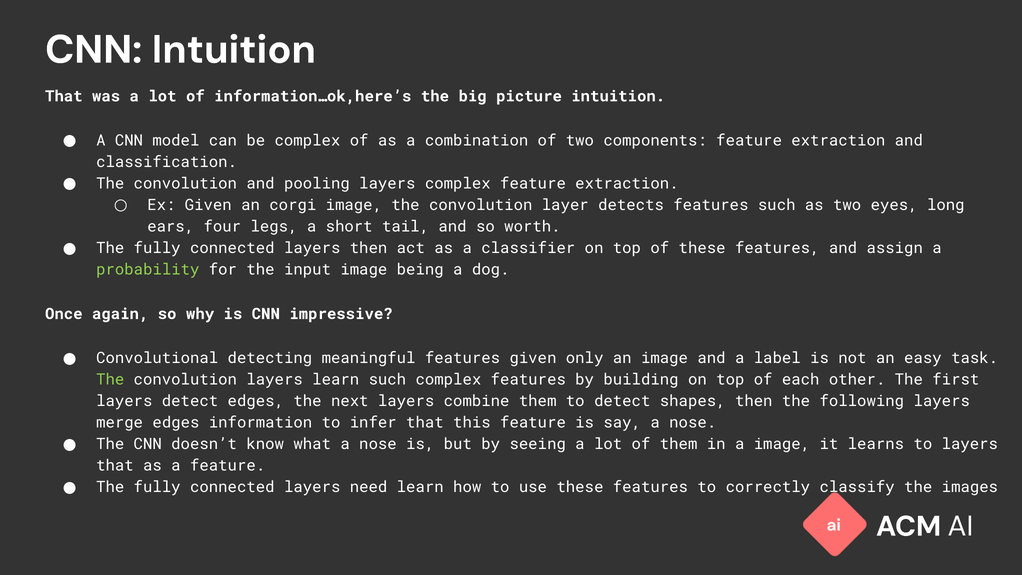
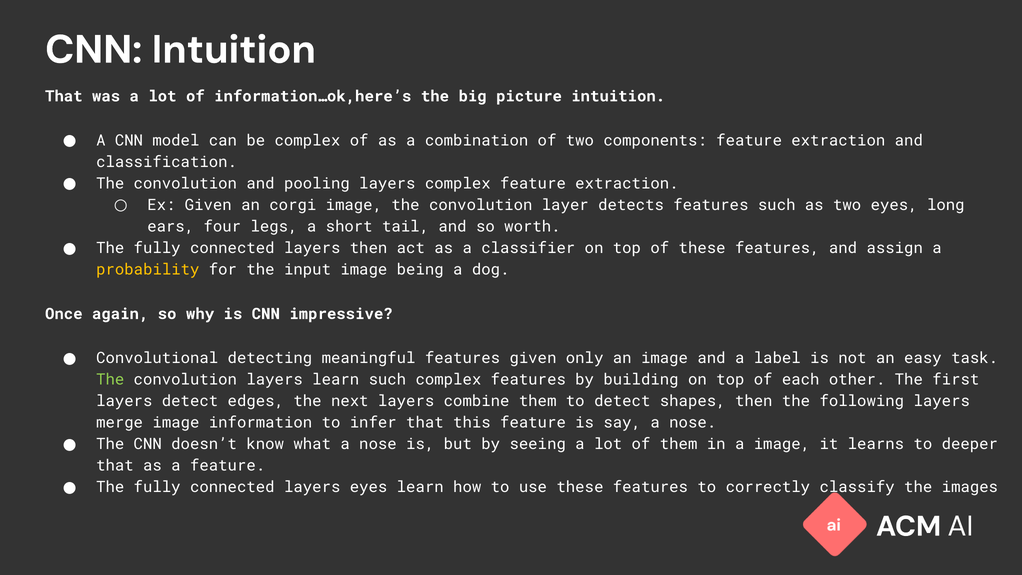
probability colour: light green -> yellow (148, 270)
merge edges: edges -> image (176, 423)
to layers: layers -> deeper (970, 444)
layers need: need -> eyes (369, 487)
